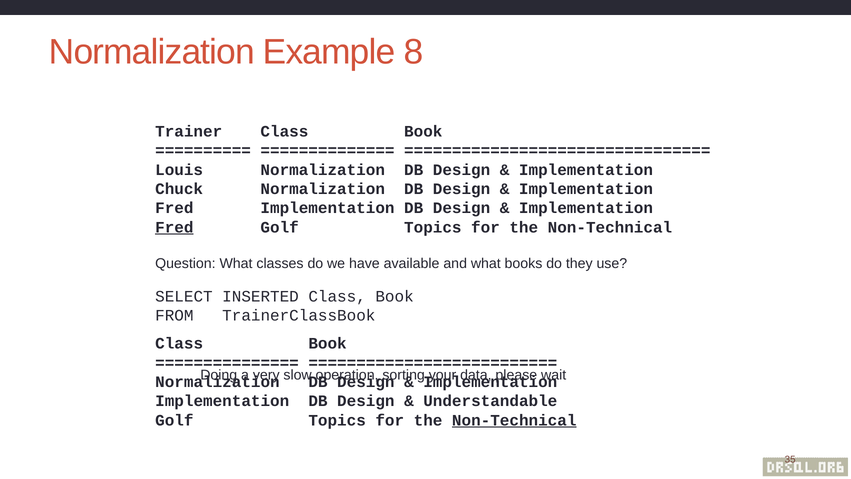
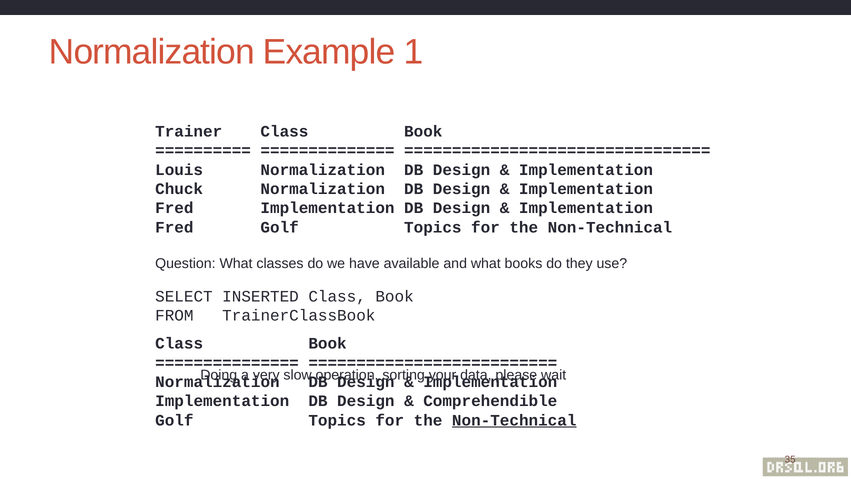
8: 8 -> 1 (413, 52)
Fred underline: present -> none (174, 227)
Understandable: Understandable -> Comprehendible (490, 401)
